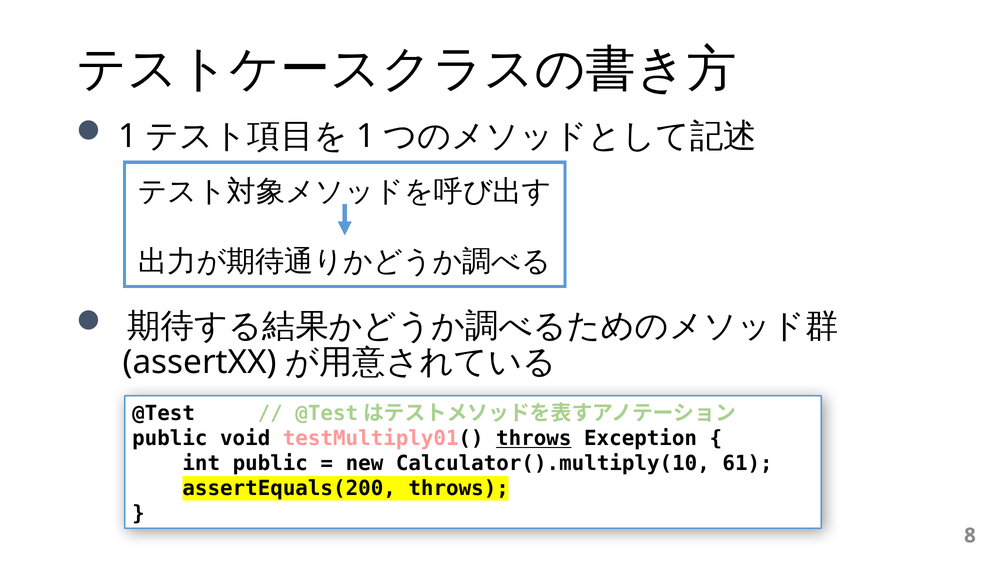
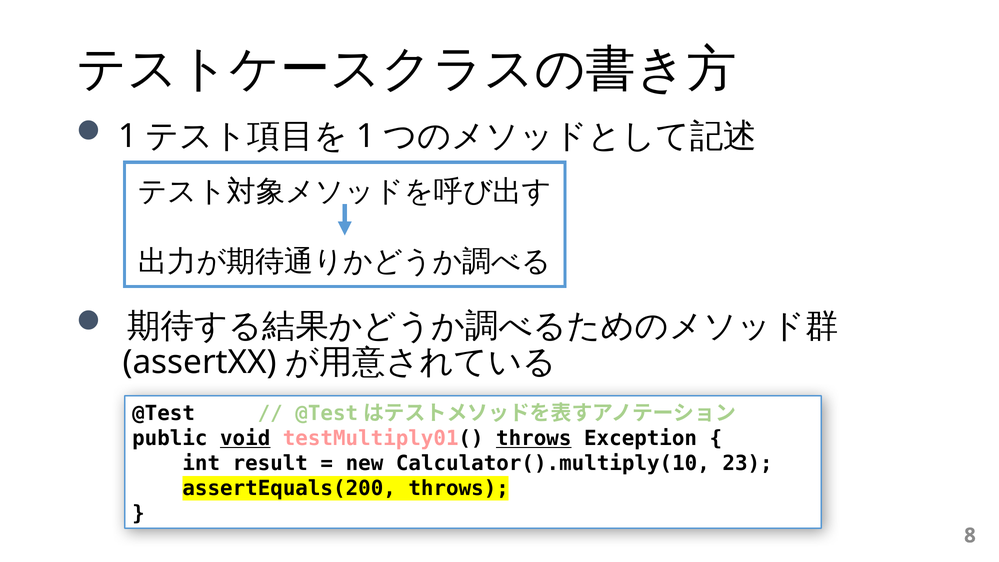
void underline: none -> present (245, 439)
int public: public -> result (270, 463)
61: 61 -> 23 (748, 463)
